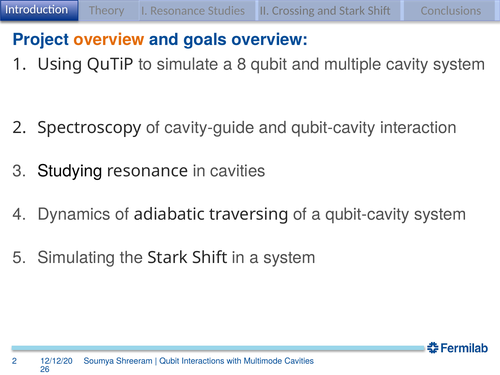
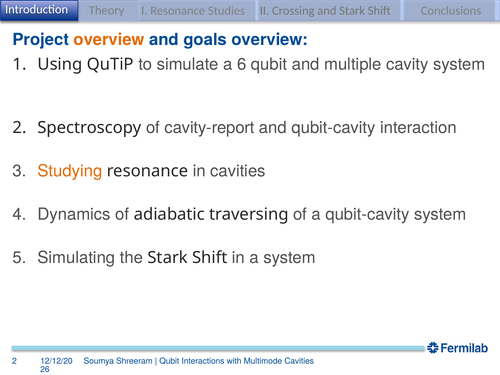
8: 8 -> 6 (242, 64)
cavity-guide: cavity-guide -> cavity-report (210, 128)
Studying colour: black -> orange (70, 171)
